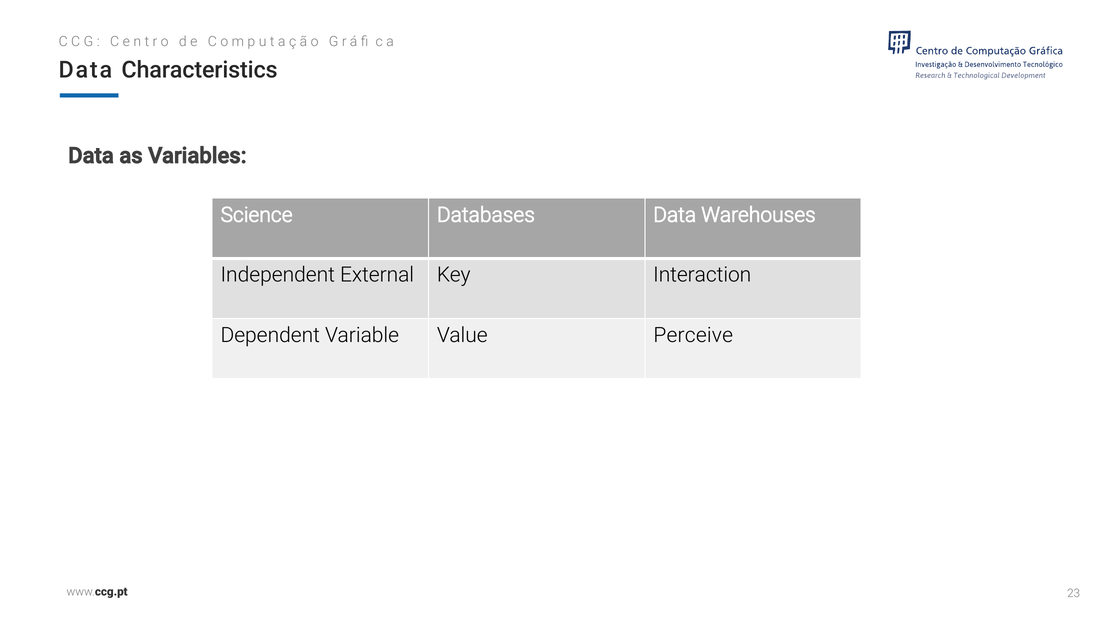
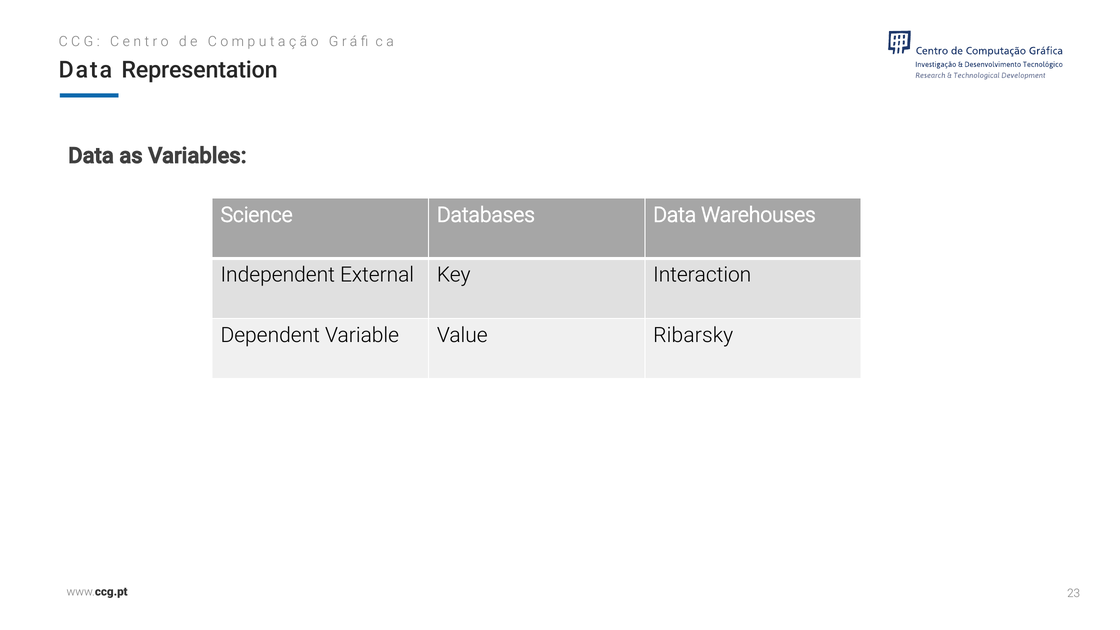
Characteristics: Characteristics -> Representation (200, 70)
Perceive: Perceive -> Ribarsky (693, 335)
